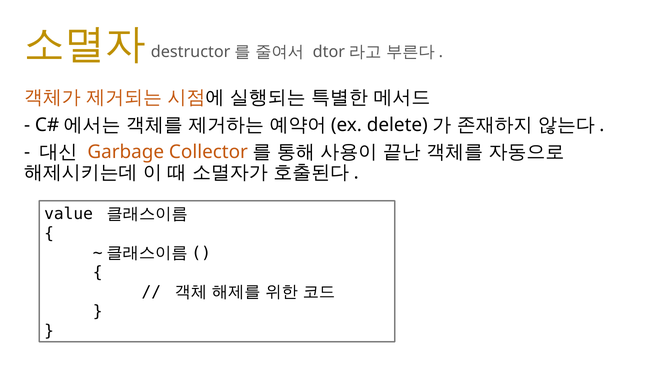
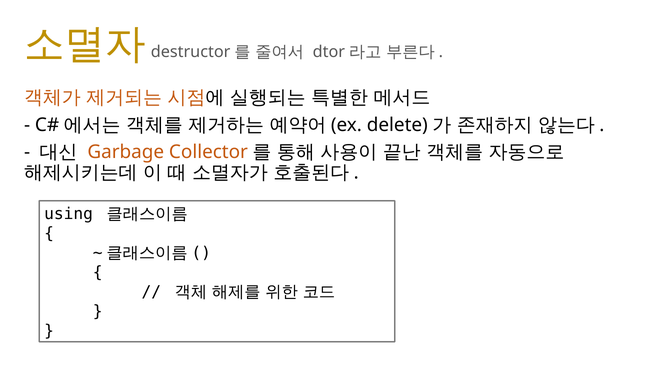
value: value -> using (69, 214)
